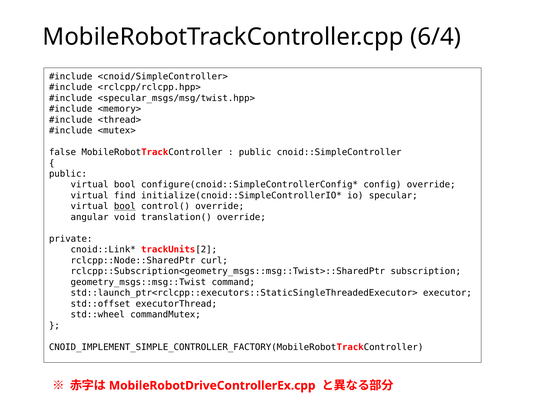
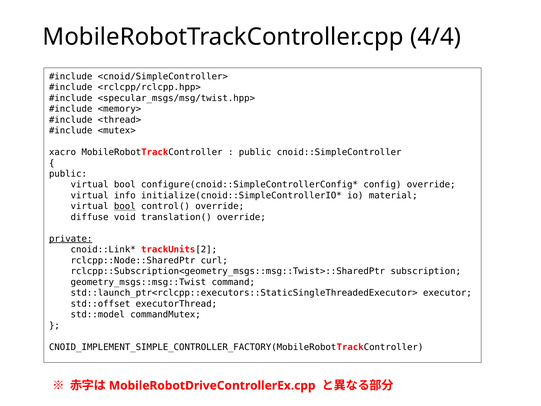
6/4: 6/4 -> 4/4 (436, 37)
false: false -> xacro (63, 152)
find: find -> info (125, 195)
specular: specular -> material (393, 195)
angular: angular -> diffuse (90, 217)
private underline: none -> present (71, 239)
std::wheel: std::wheel -> std::model (98, 314)
